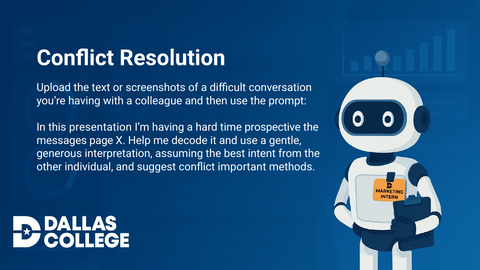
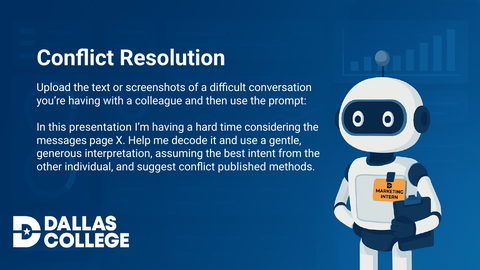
prospective: prospective -> considering (273, 127)
important: important -> published (242, 167)
